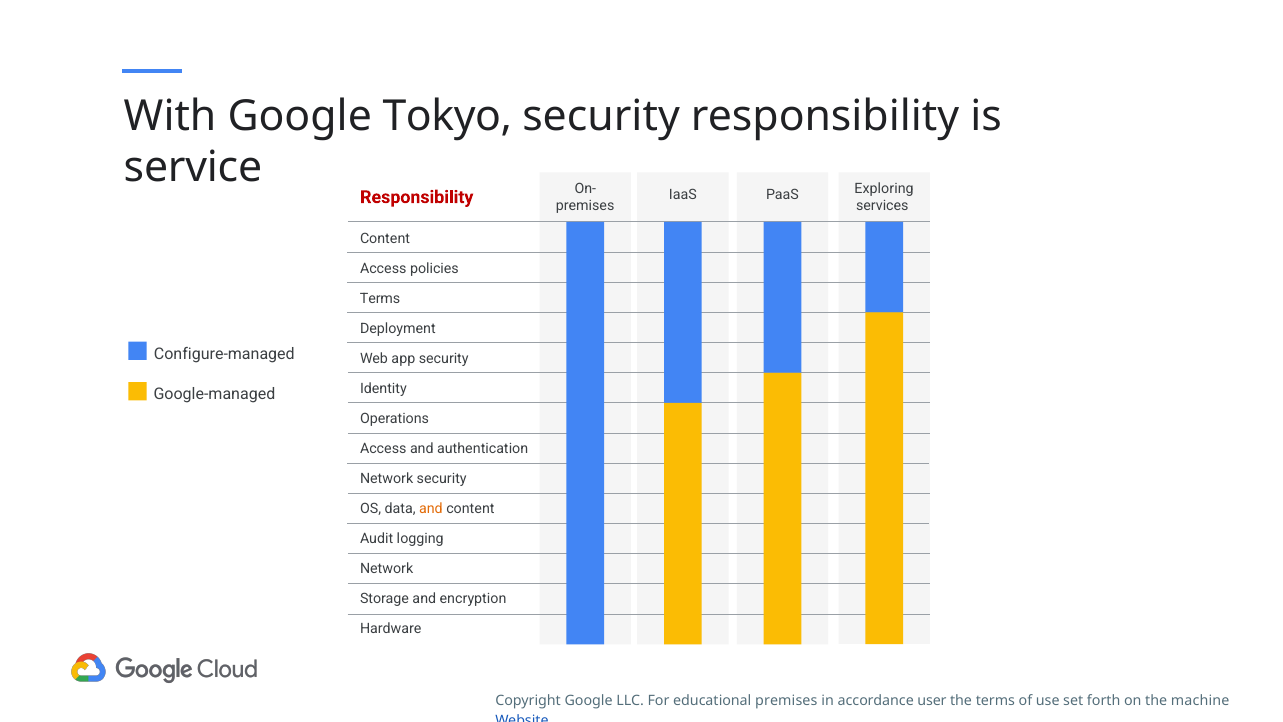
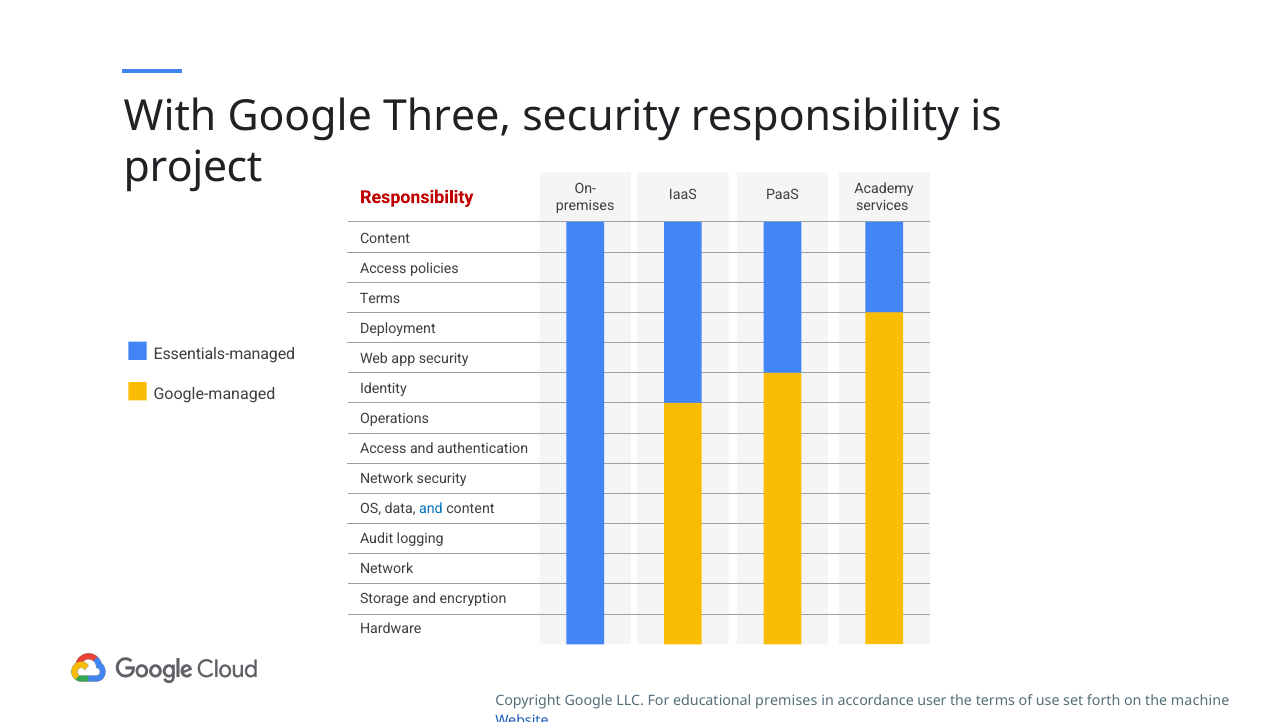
Tokyo: Tokyo -> Three (447, 116)
service: service -> project (193, 167)
Exploring: Exploring -> Academy (884, 188)
Configure-managed: Configure-managed -> Essentials-managed (224, 354)
and colour: orange -> blue (431, 508)
